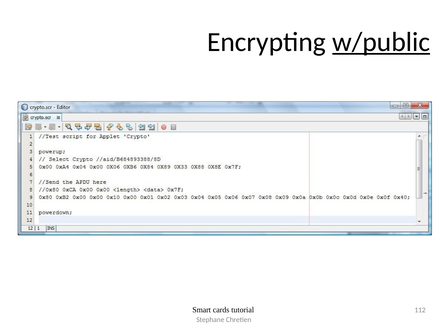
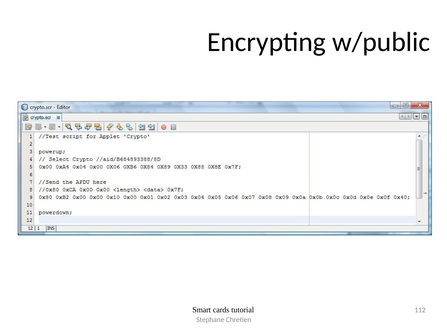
w/public underline: present -> none (381, 42)
